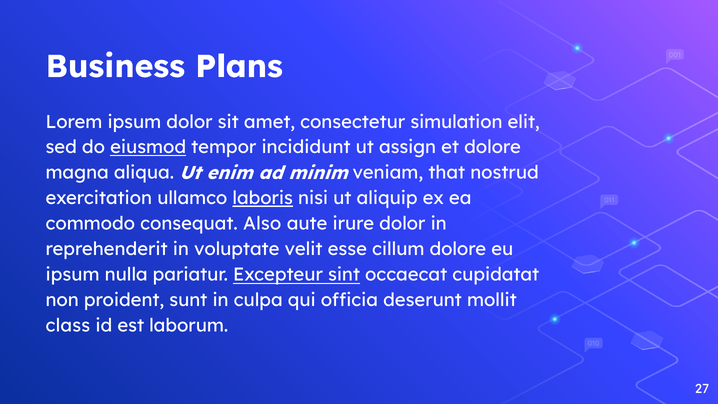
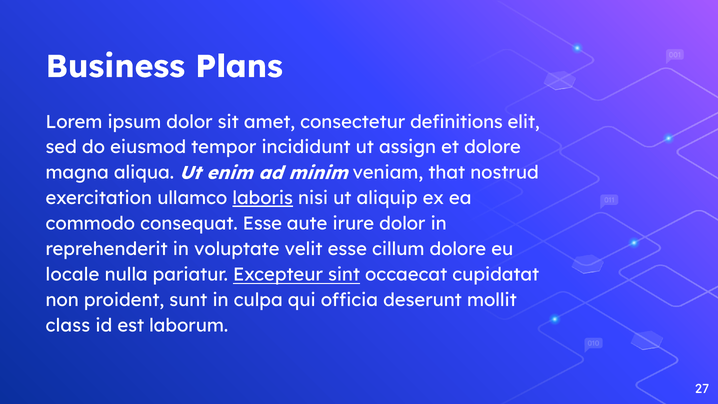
simulation: simulation -> definitions (456, 122)
eiusmod underline: present -> none (148, 147)
consequat Also: Also -> Esse (262, 224)
ipsum: ipsum -> locale (73, 275)
